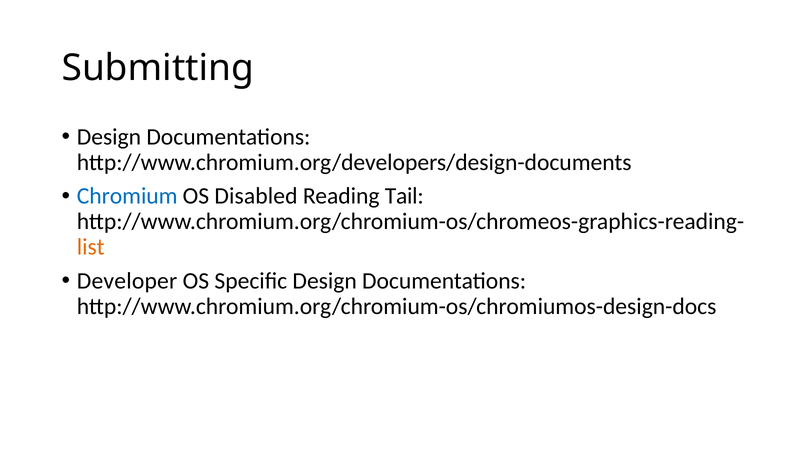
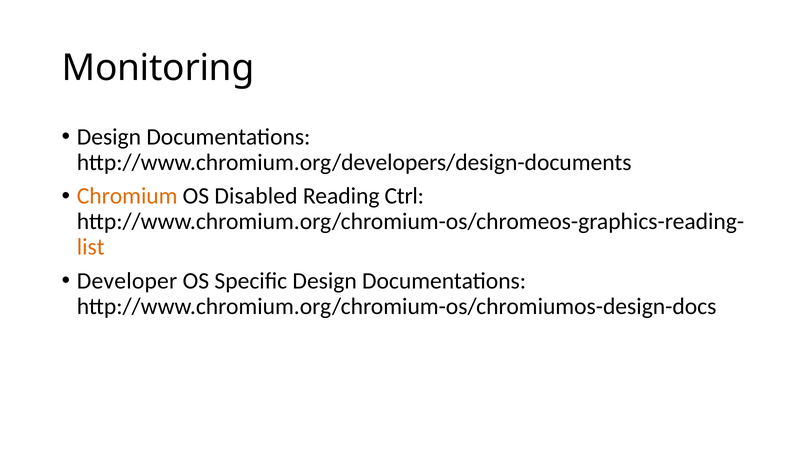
Submitting: Submitting -> Monitoring (158, 68)
Chromium colour: blue -> orange (127, 196)
Tail: Tail -> Ctrl (404, 196)
